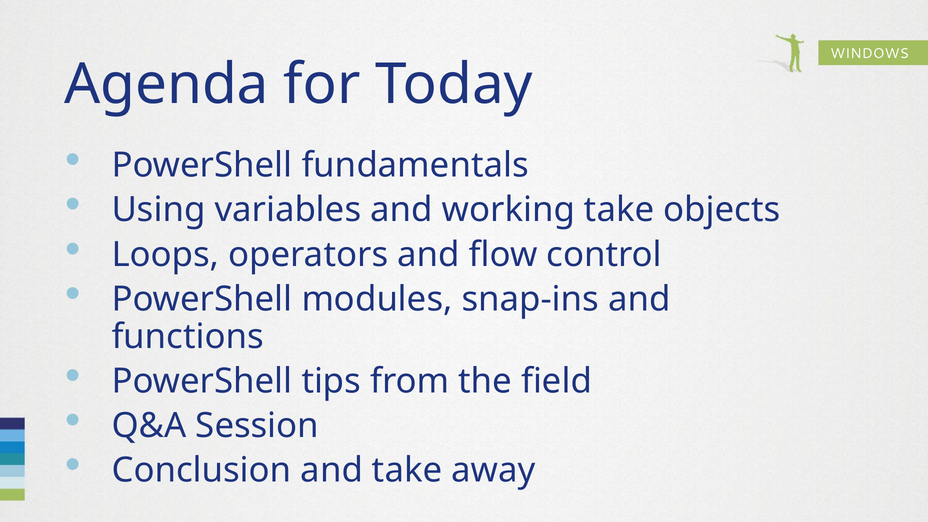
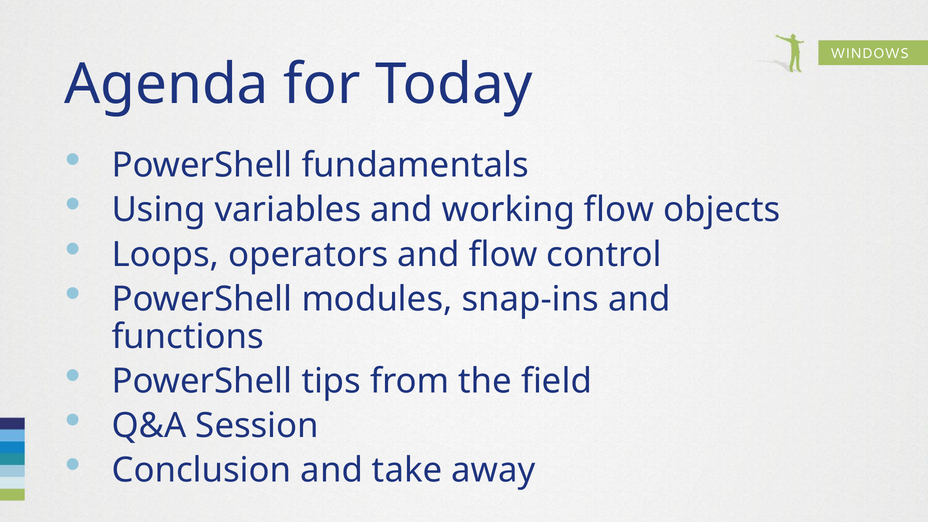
working take: take -> flow (619, 210)
